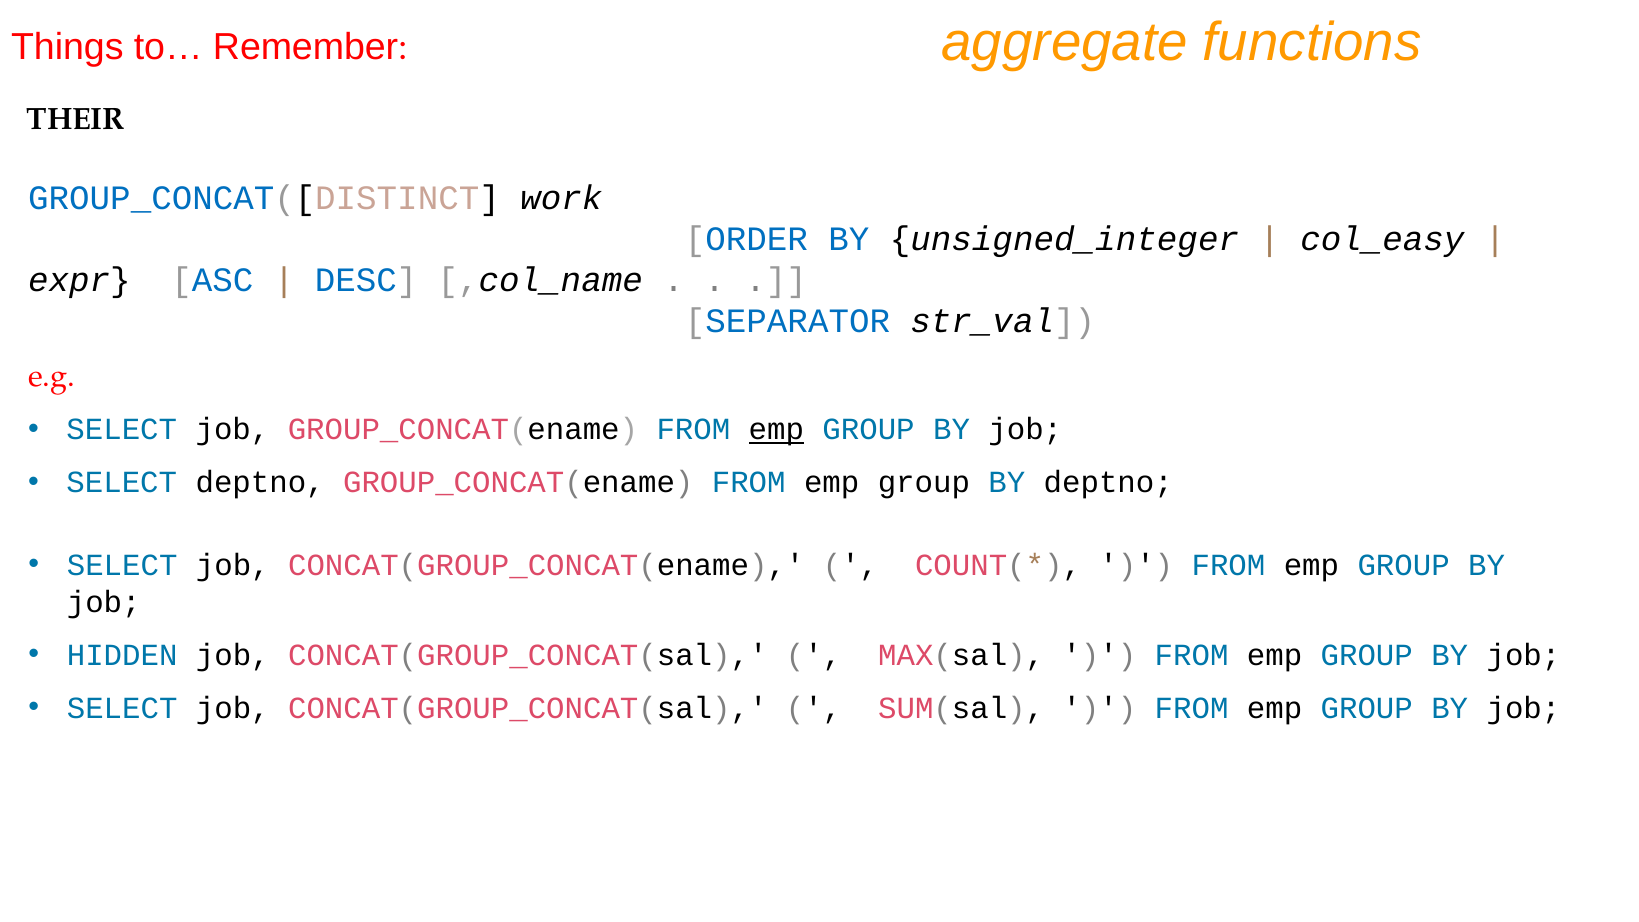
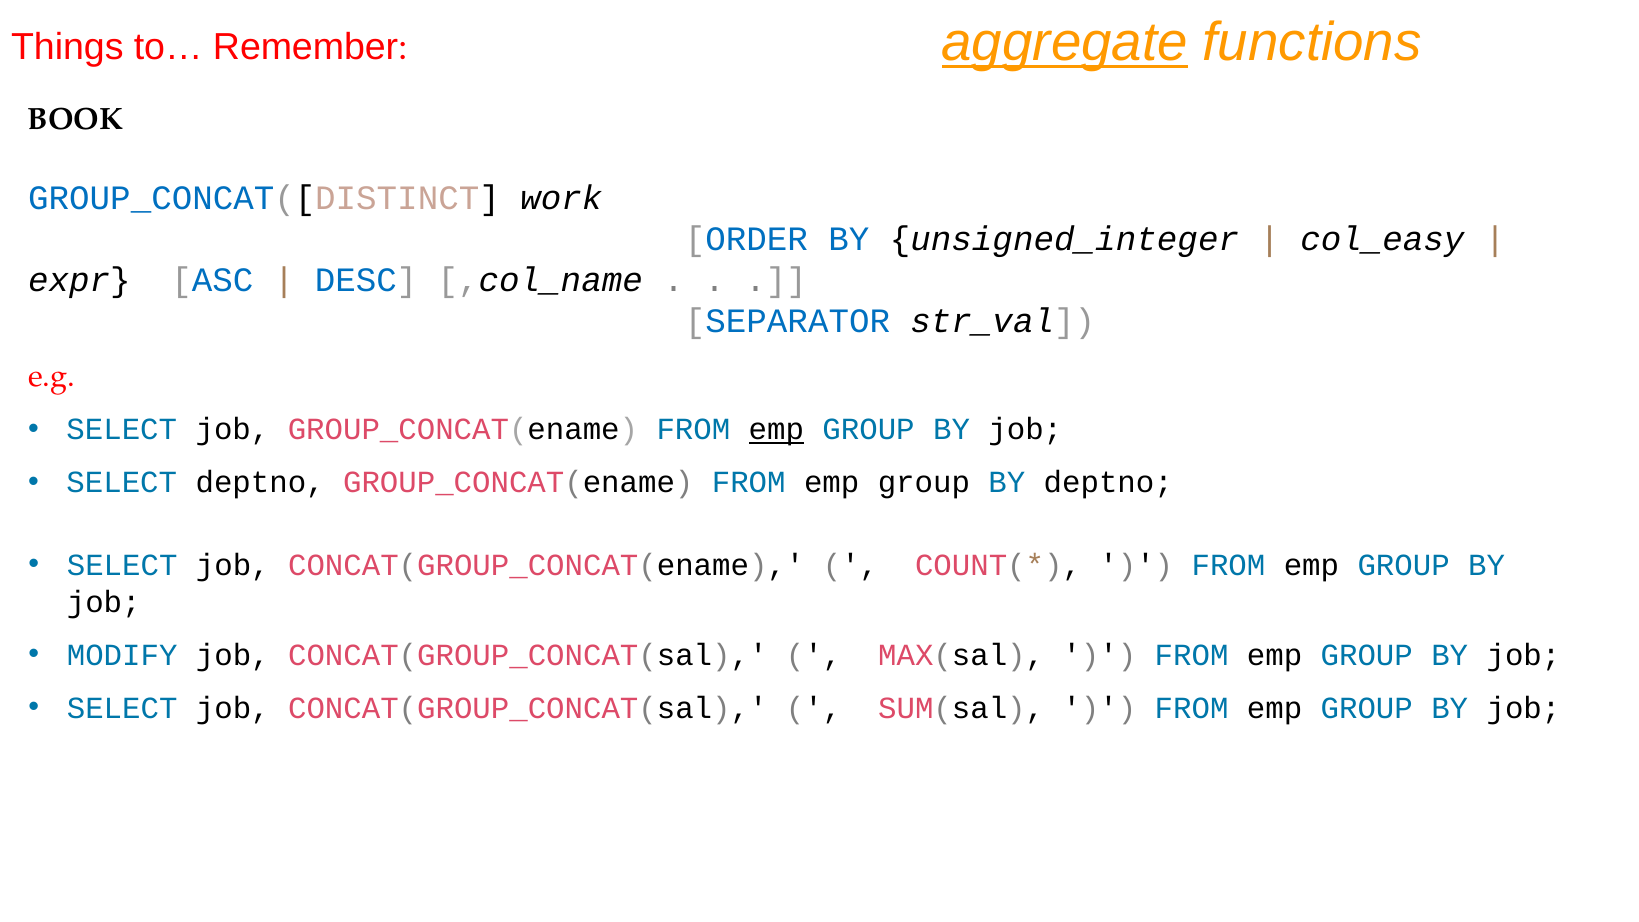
aggregate underline: none -> present (1065, 43)
THEIR: THEIR -> BOOK (75, 120)
HIDDEN: HIDDEN -> MODIFY (122, 655)
